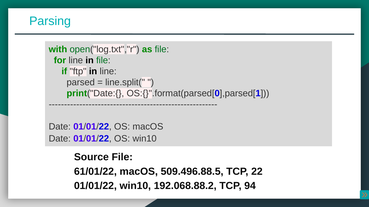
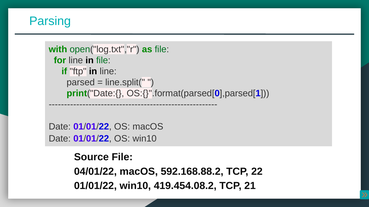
61/01/22: 61/01/22 -> 04/01/22 (95, 172)
509.496.88.5: 509.496.88.5 -> 592.168.88.2 (192, 172)
192.068.88.2: 192.068.88.2 -> 419.454.08.2 (185, 186)
94: 94 -> 21 (250, 186)
